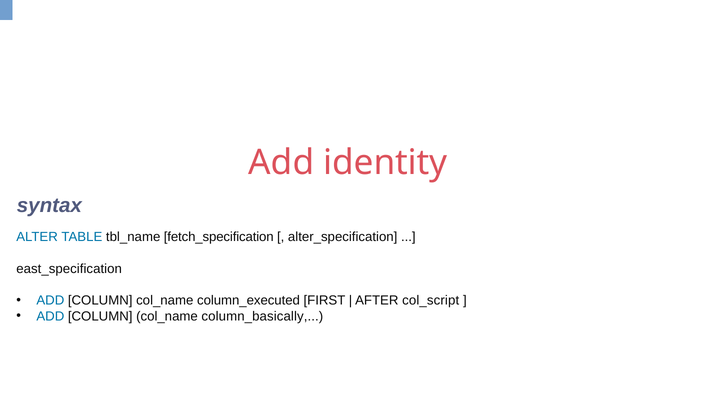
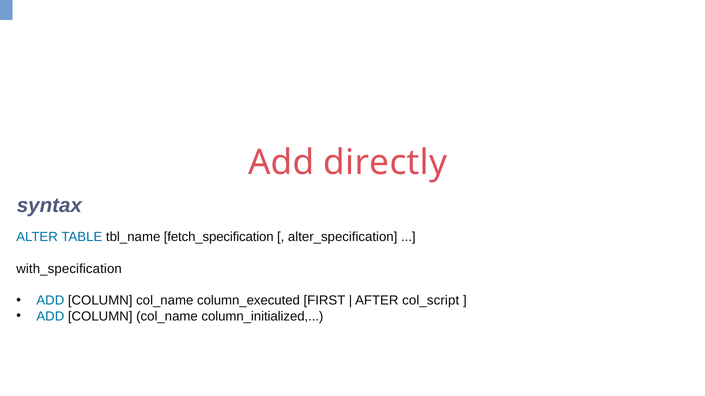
identity: identity -> directly (385, 163)
east_specification: east_specification -> with_specification (69, 269)
column_basically: column_basically -> column_initialized (262, 317)
